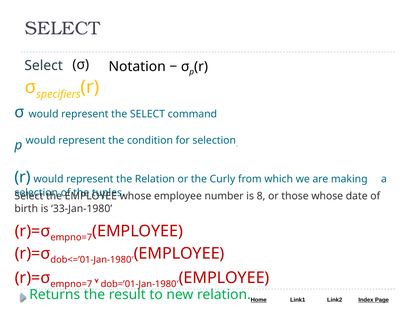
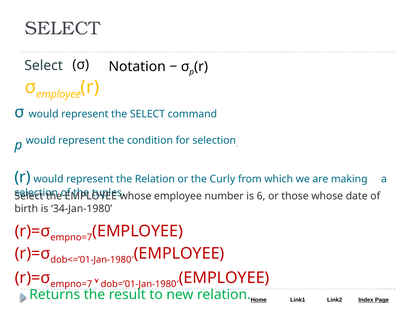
σ specifiers: specifiers -> employee (58, 94)
8: 8 -> 6 (261, 196)
33-Jan-1980: 33-Jan-1980 -> 34-Jan-1980 (82, 209)
